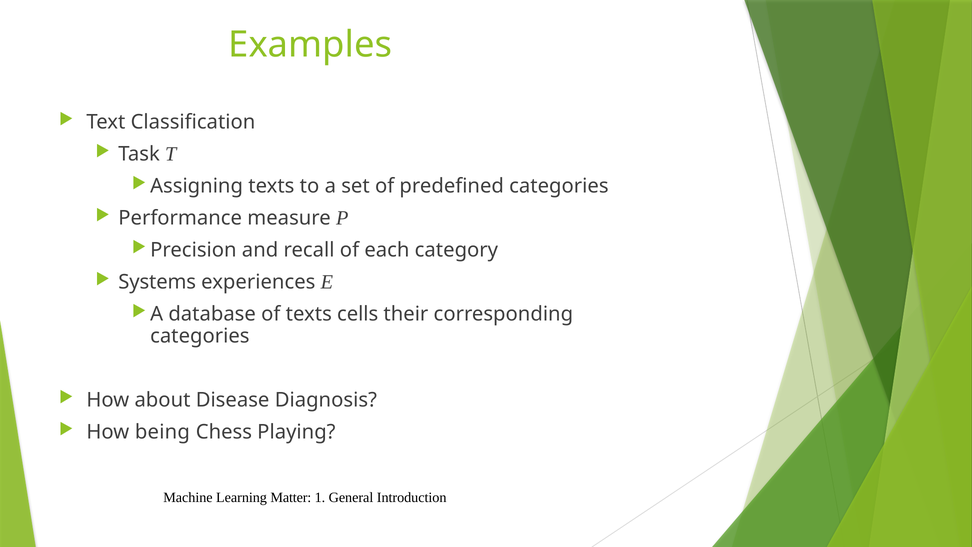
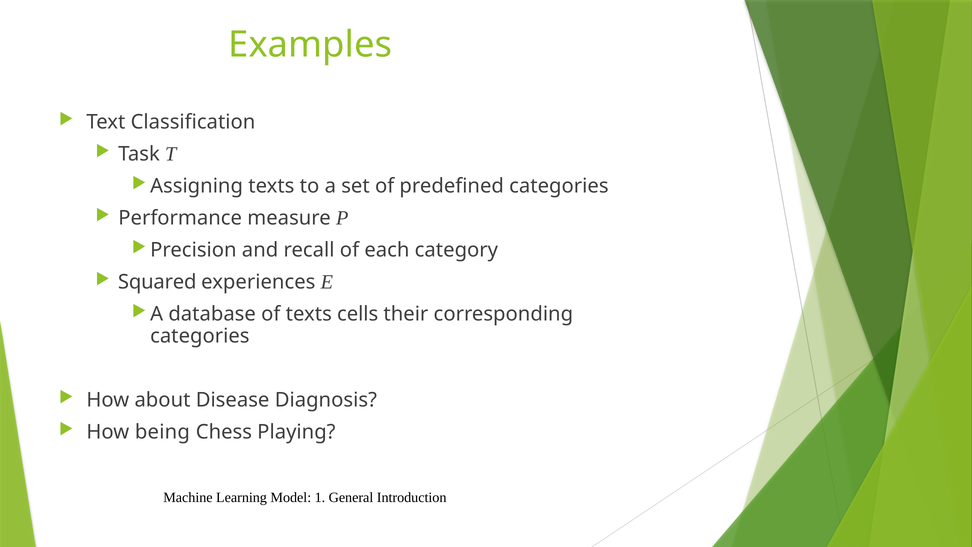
Systems: Systems -> Squared (157, 282)
Matter: Matter -> Model (291, 497)
